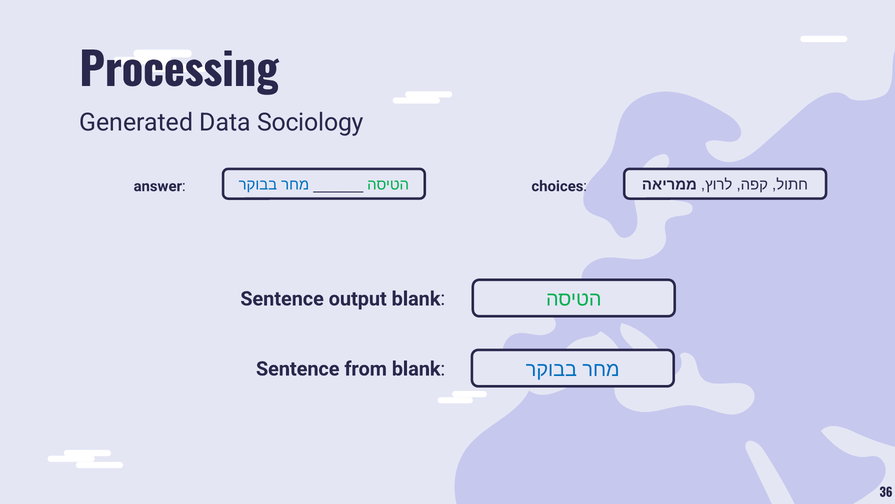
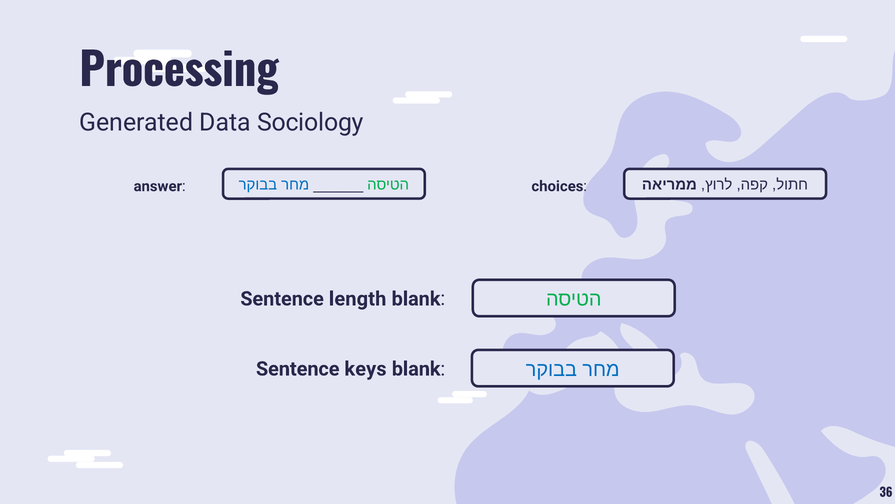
output: output -> length (358, 299)
from: from -> keys (365, 369)
